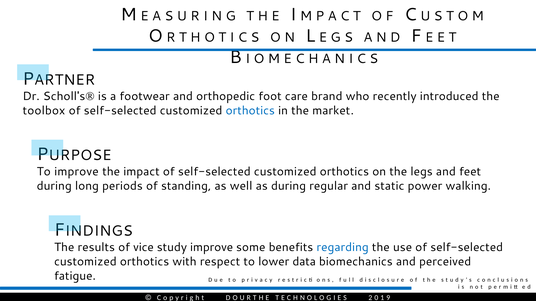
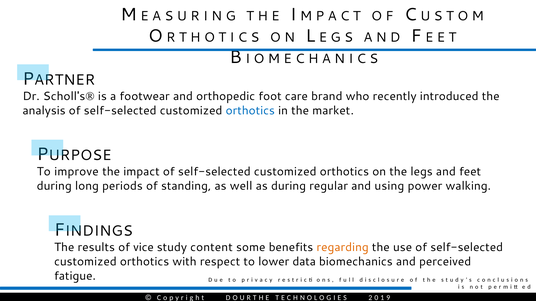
toolbox: toolbox -> analysis (44, 111)
static: static -> using (389, 186)
study improve: improve -> content (211, 248)
regarding colour: blue -> orange (343, 248)
